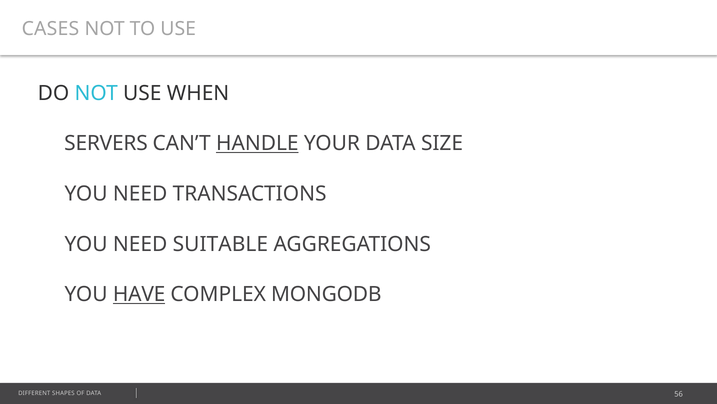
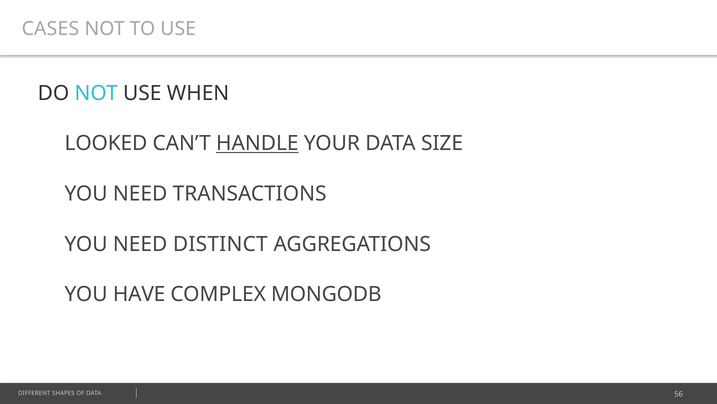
SERVERS: SERVERS -> LOOKED (106, 143)
SUITABLE: SUITABLE -> DISTINCT (220, 244)
HAVE underline: present -> none (139, 294)
